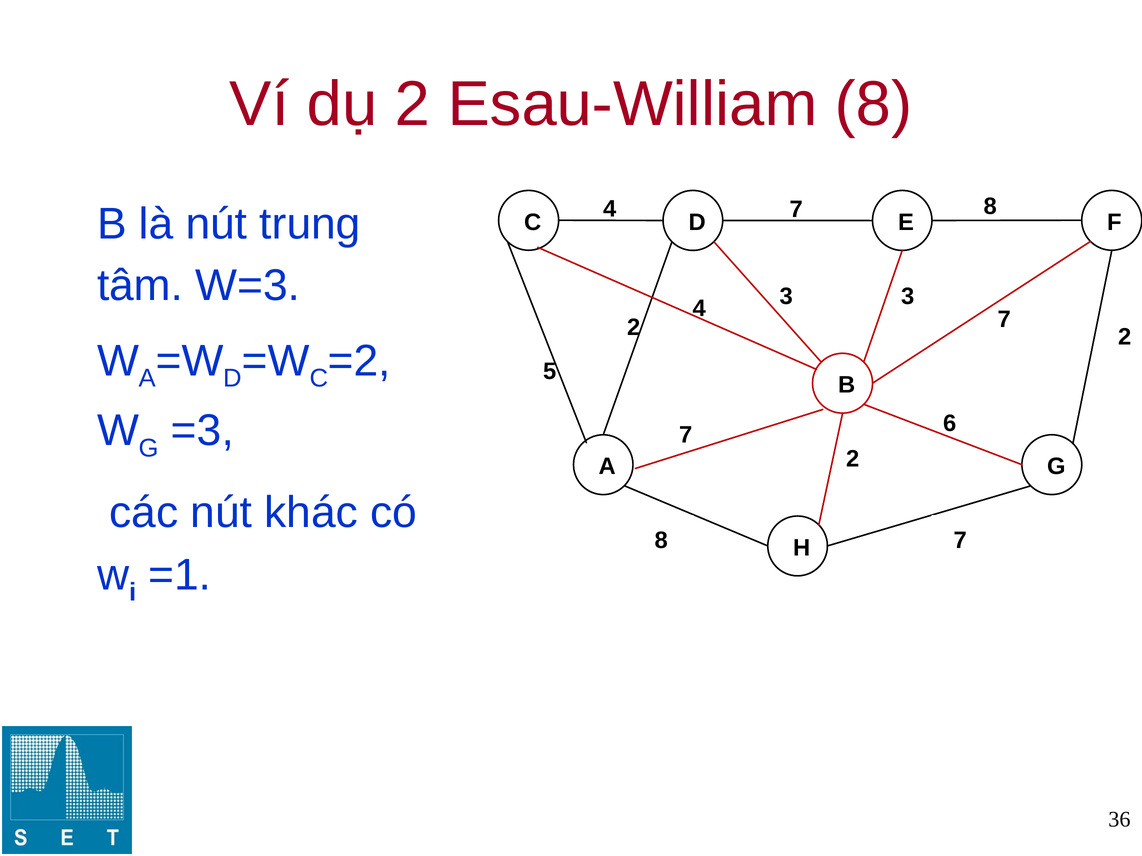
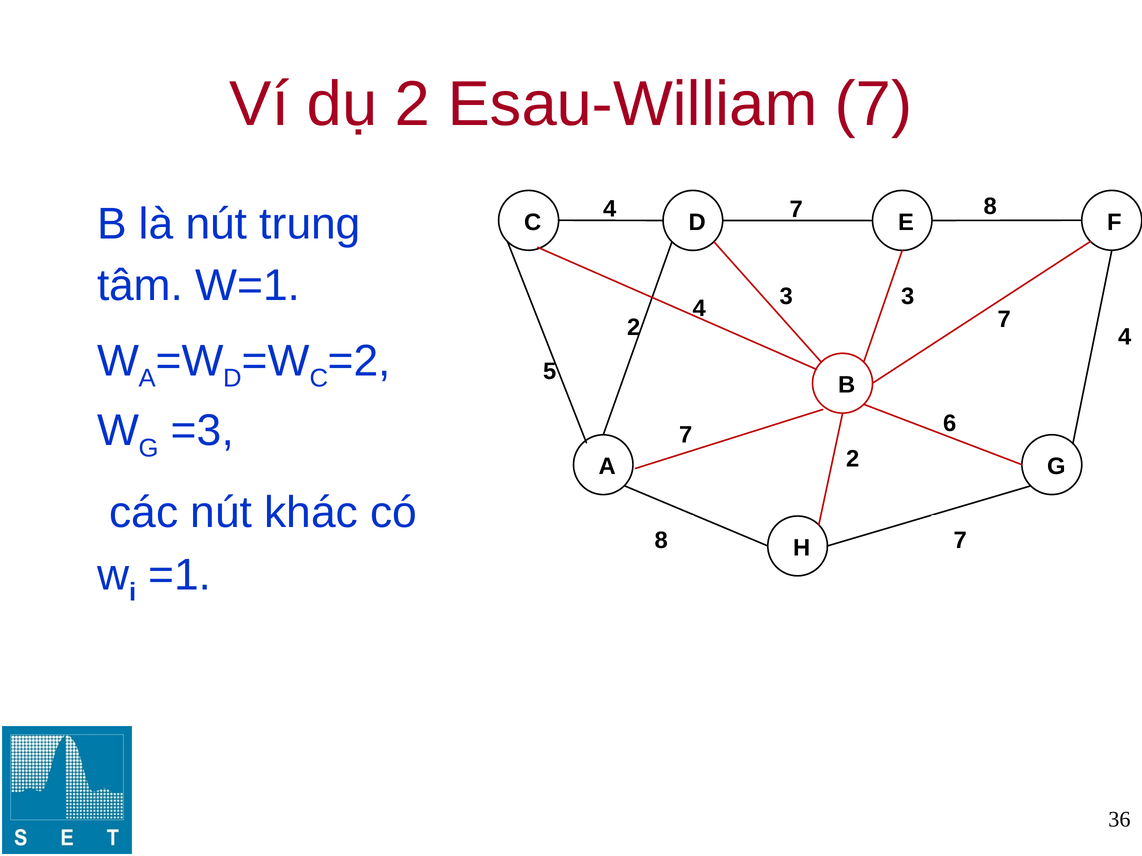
Esau-William 8: 8 -> 7 (874, 104)
W=3: W=3 -> W=1 (248, 286)
2 2: 2 -> 4 (1125, 337)
